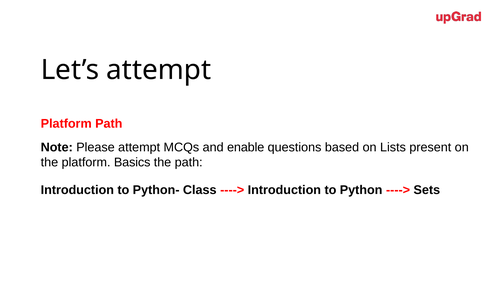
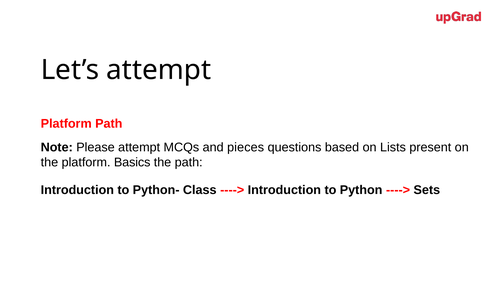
enable: enable -> pieces (246, 147)
